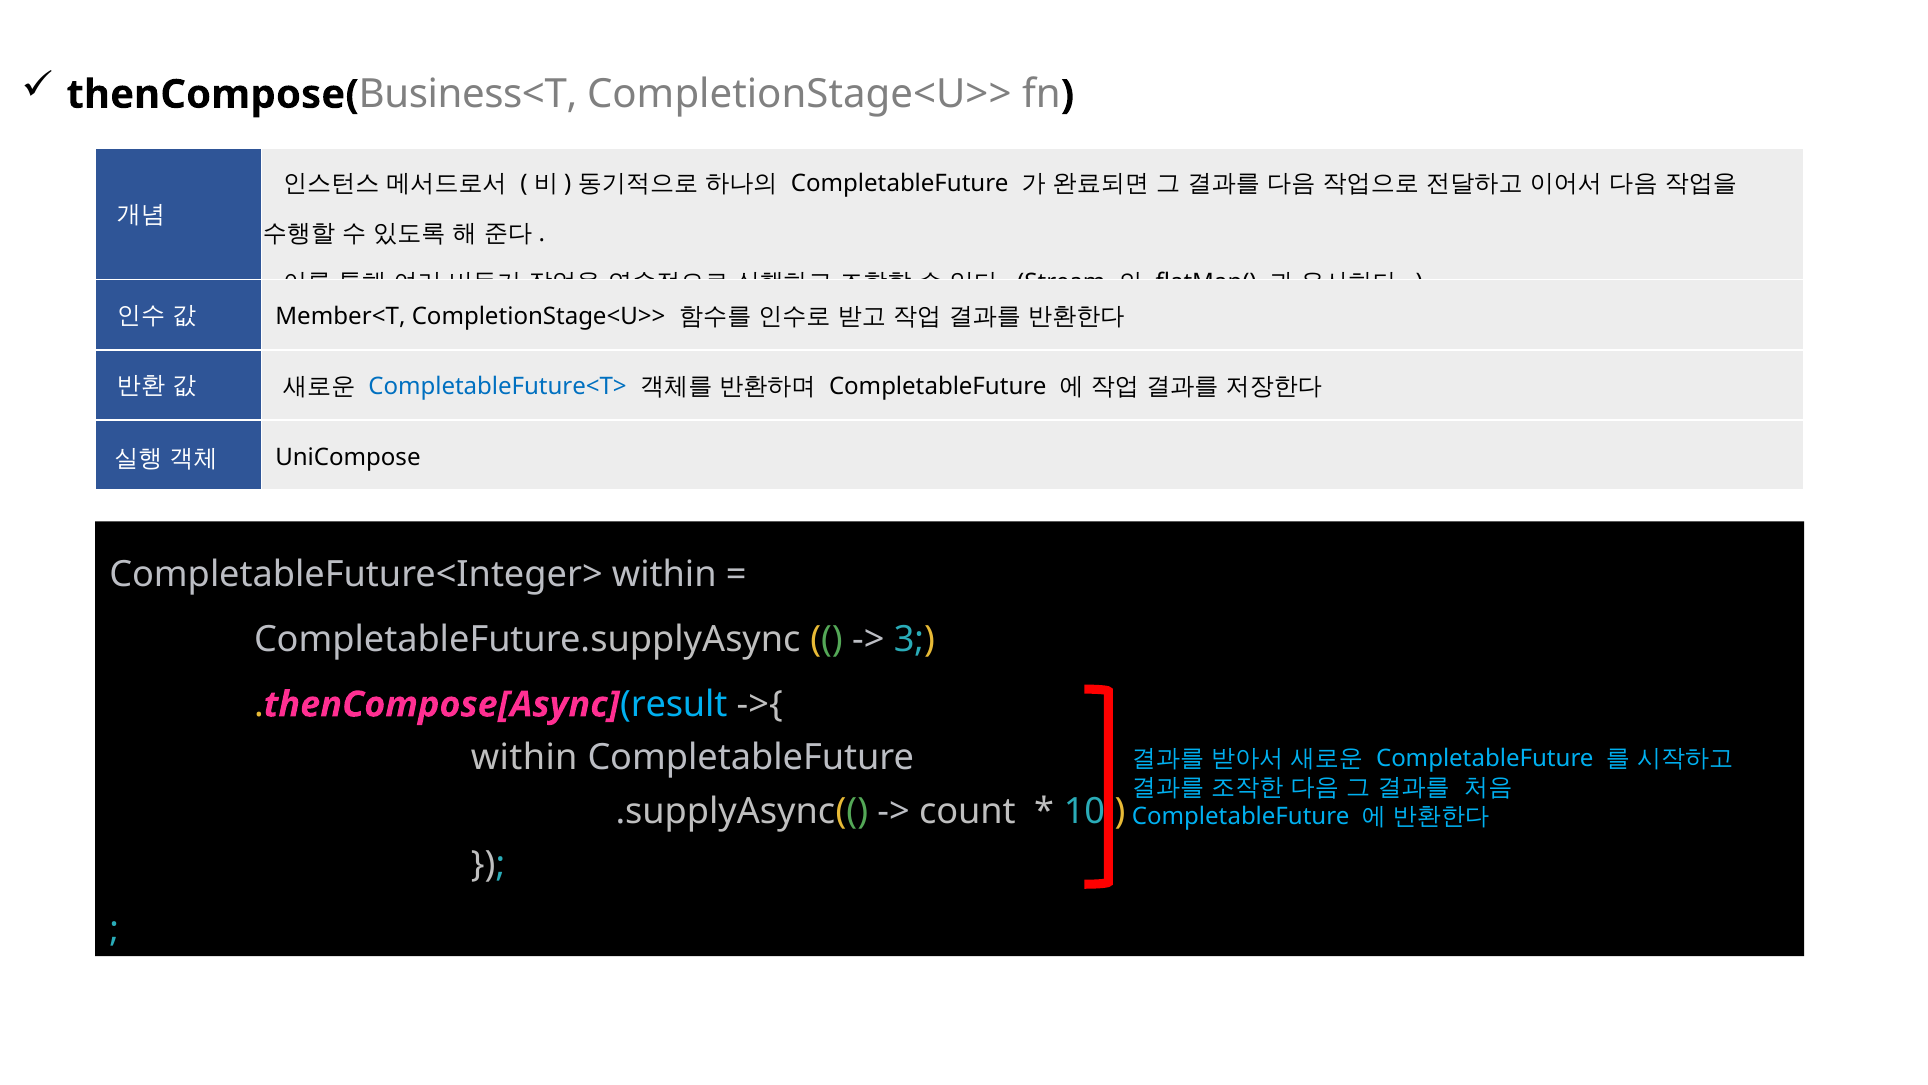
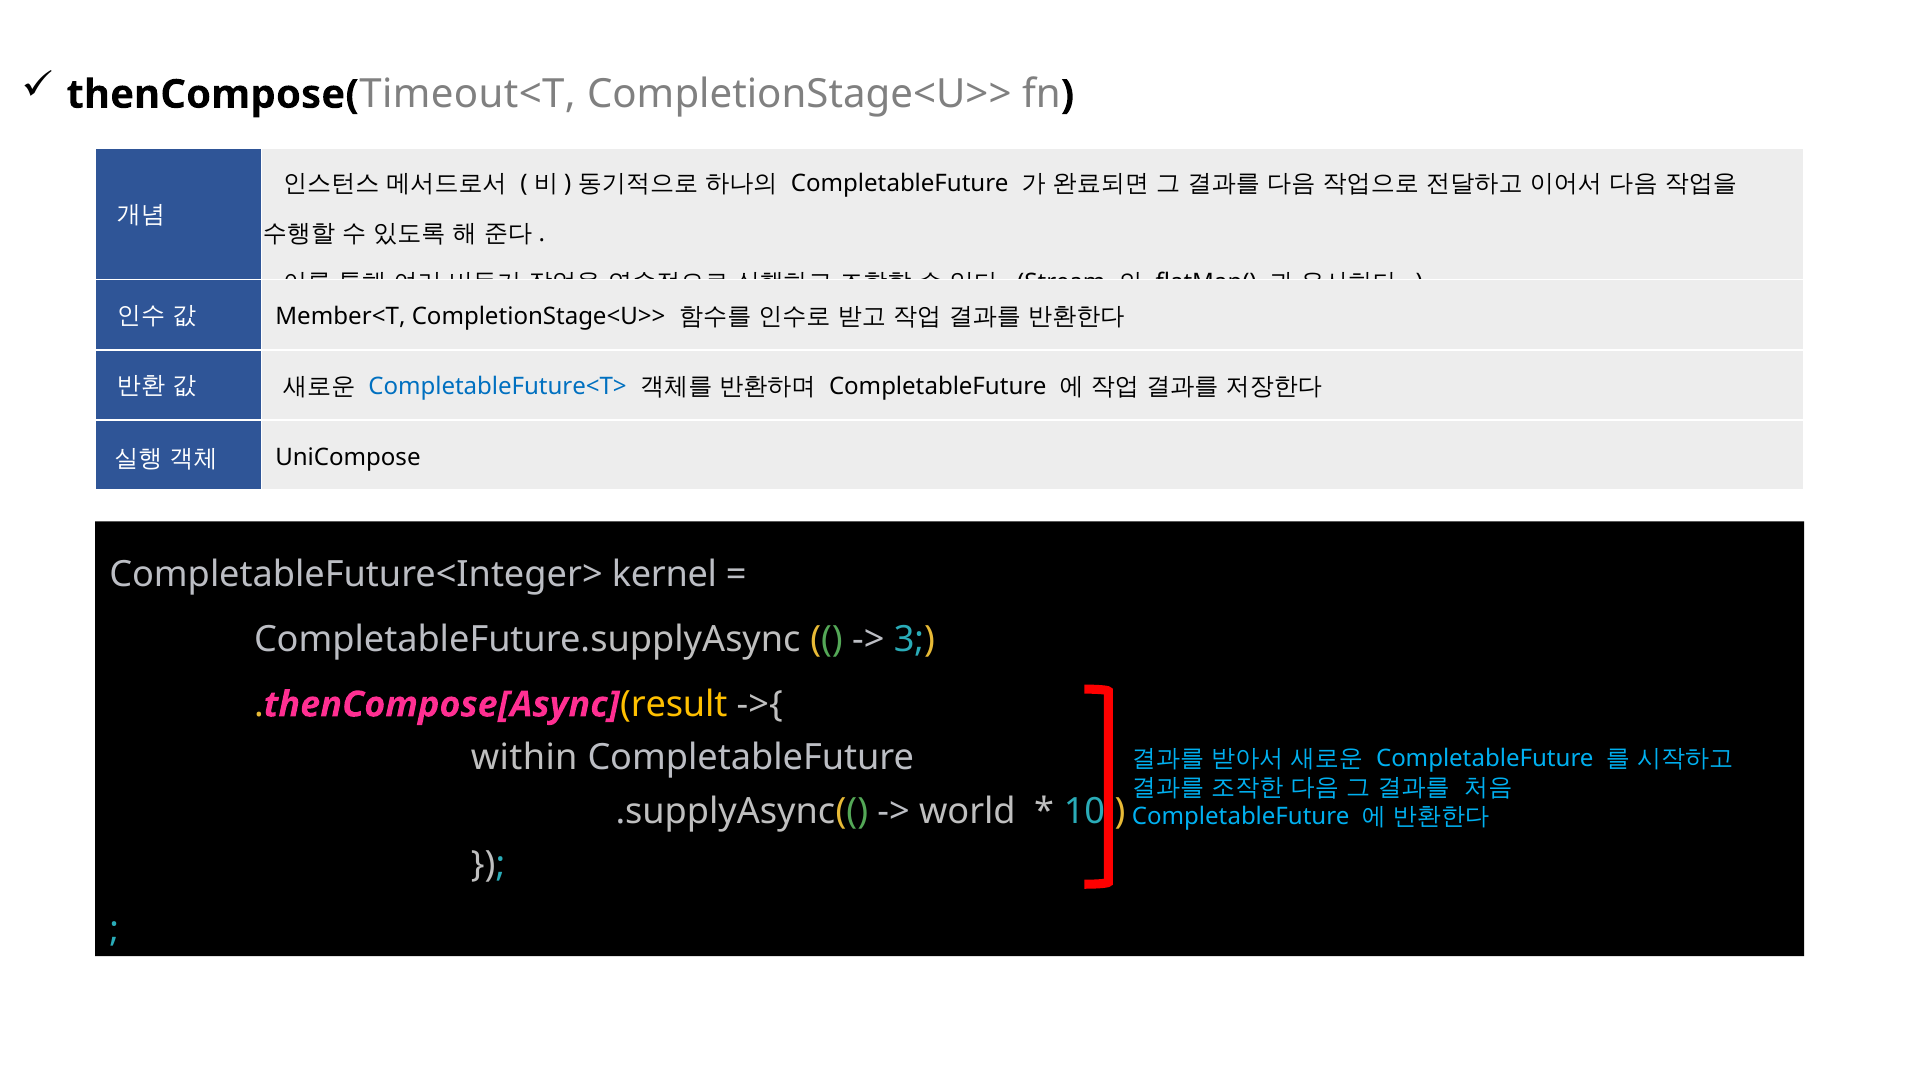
Business<T: Business<T -> Timeout<T (468, 95)
CompletableFuture<Integer> within: within -> kernel (664, 574)
result colour: light blue -> yellow (674, 704)
count: count -> world (967, 811)
